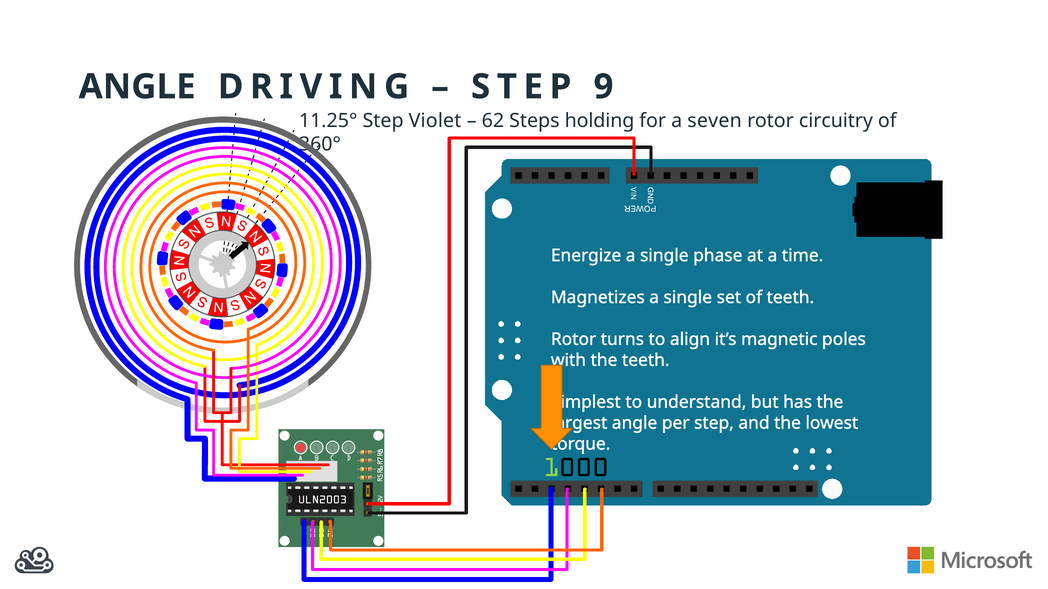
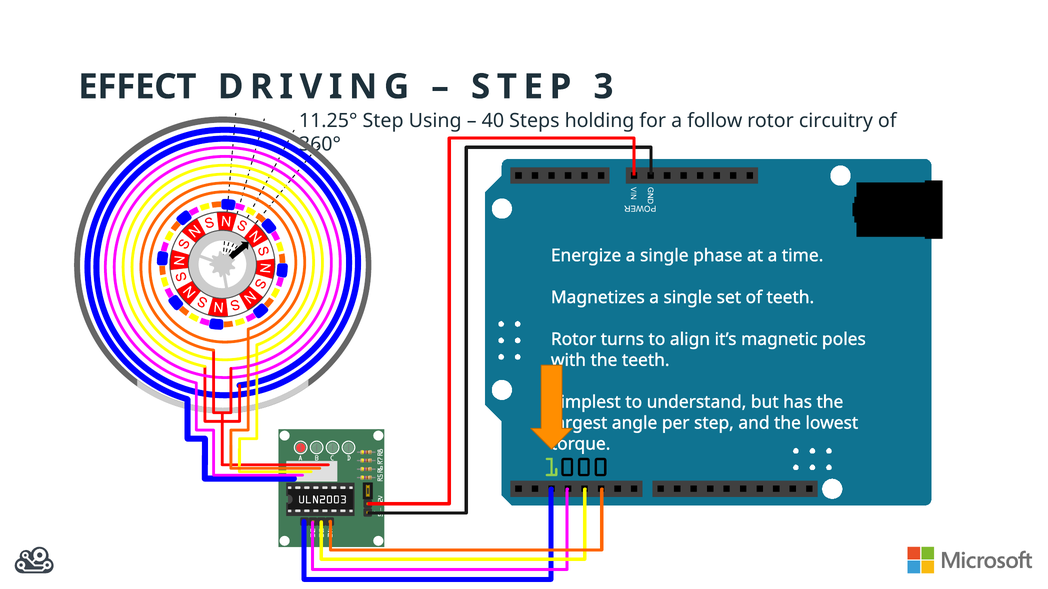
ANGLE: ANGLE -> EFFECT (137, 87)
9: 9 -> 3 (603, 87)
Violet: Violet -> Using (435, 121)
62: 62 -> 40 (493, 121)
seven: seven -> follow (715, 121)
